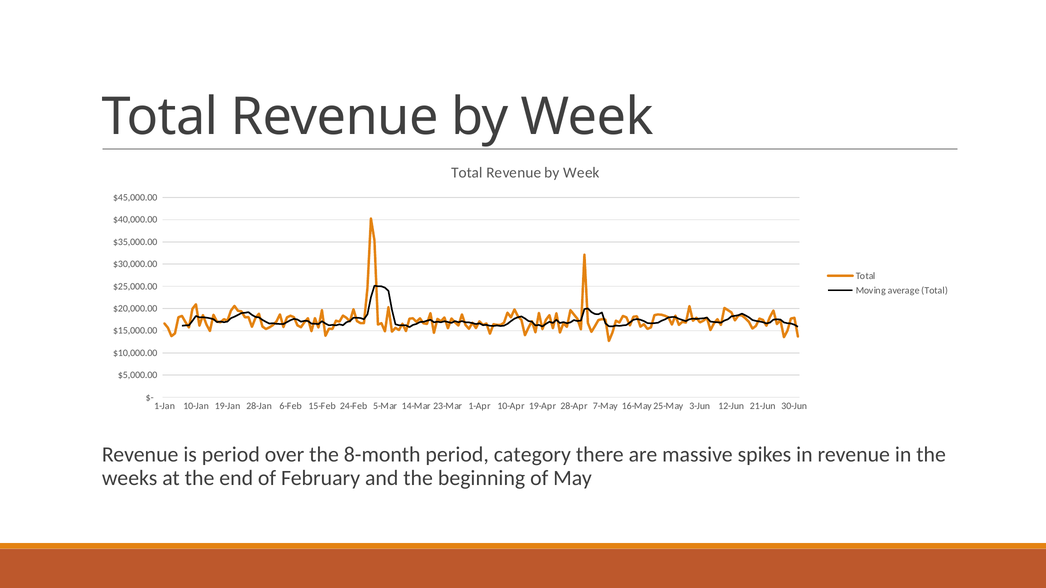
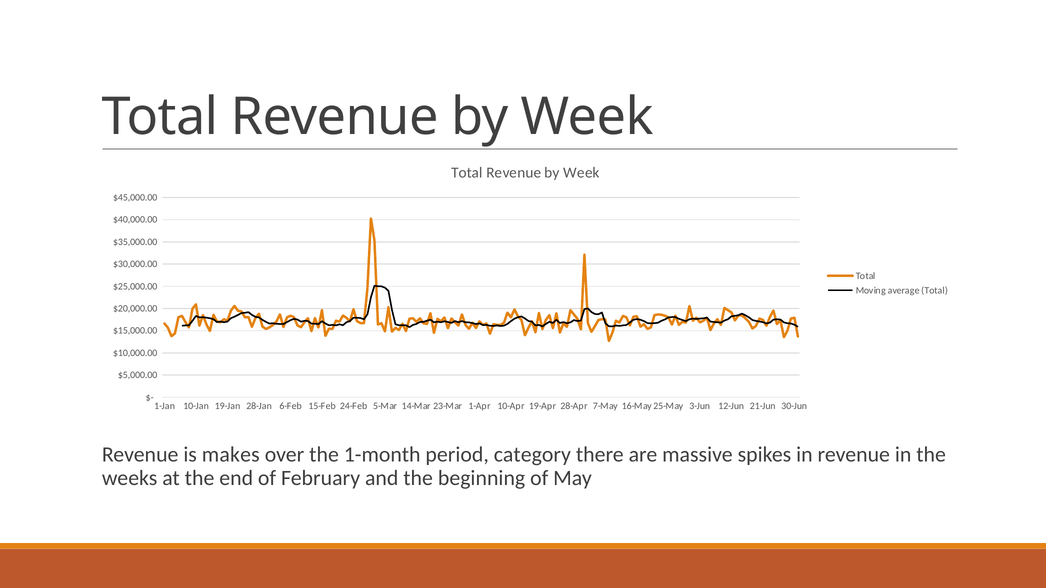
is period: period -> makes (231, 455)
8-month: 8-month -> 1-month (382, 455)
